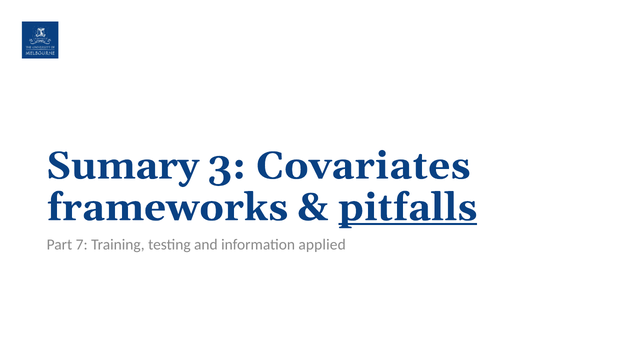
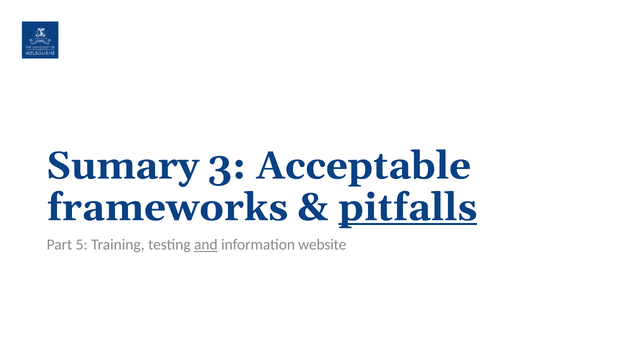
Covariates: Covariates -> Acceptable (364, 166)
7: 7 -> 5 (82, 245)
and underline: none -> present (206, 245)
applied: applied -> website (322, 245)
